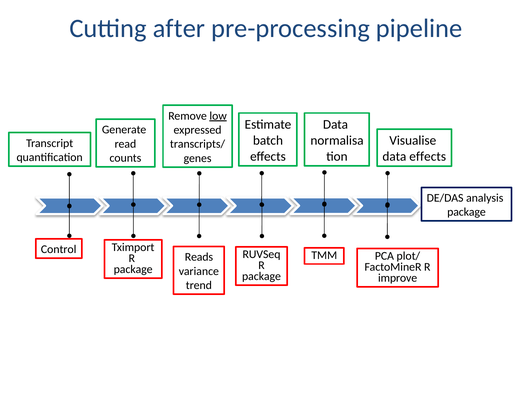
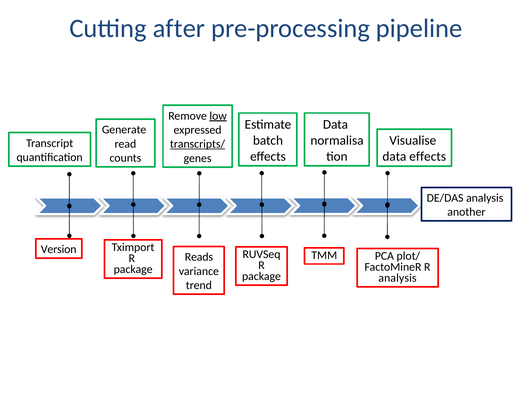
transcripts/ underline: none -> present (198, 144)
package: package -> another (466, 212)
Control: Control -> Version (59, 249)
improve: improve -> analysis (397, 278)
